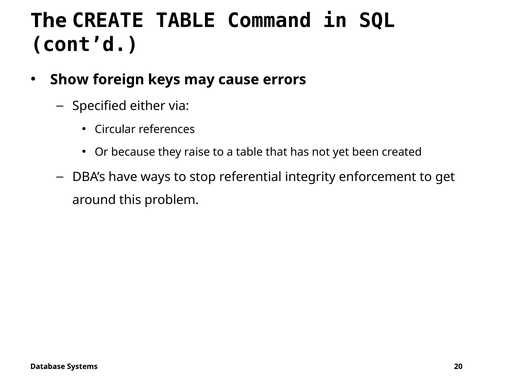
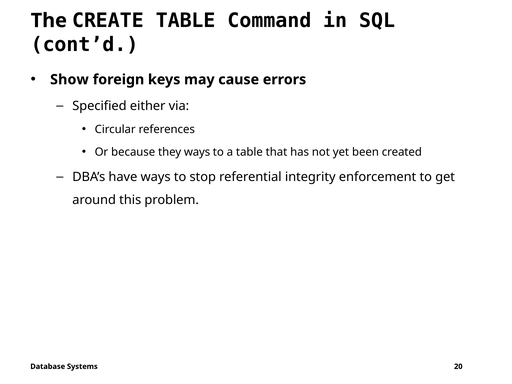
they raise: raise -> ways (197, 152)
